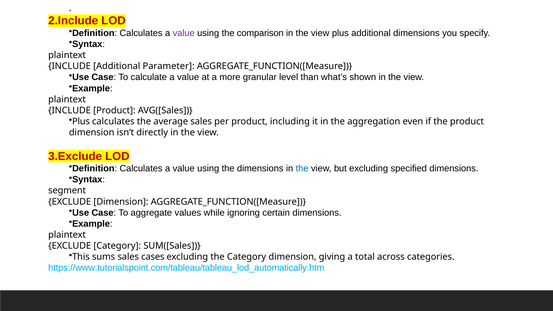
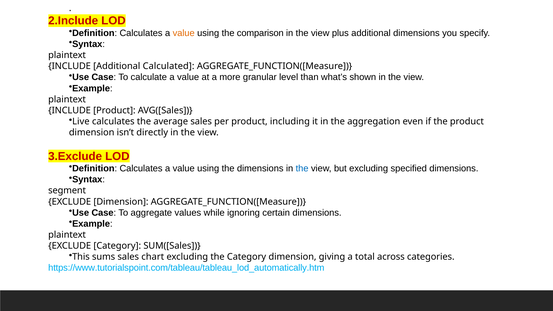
value colour: purple -> orange (184, 33)
Parameter: Parameter -> Calculated (169, 66)
Plus: Plus -> Live (81, 122)
cases: cases -> chart (153, 257)
